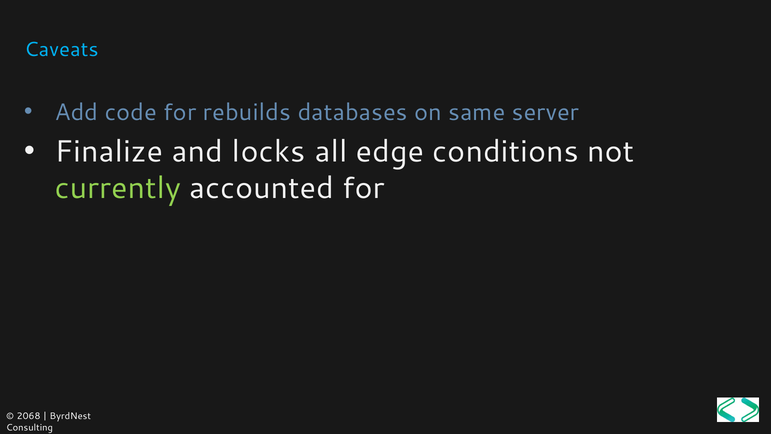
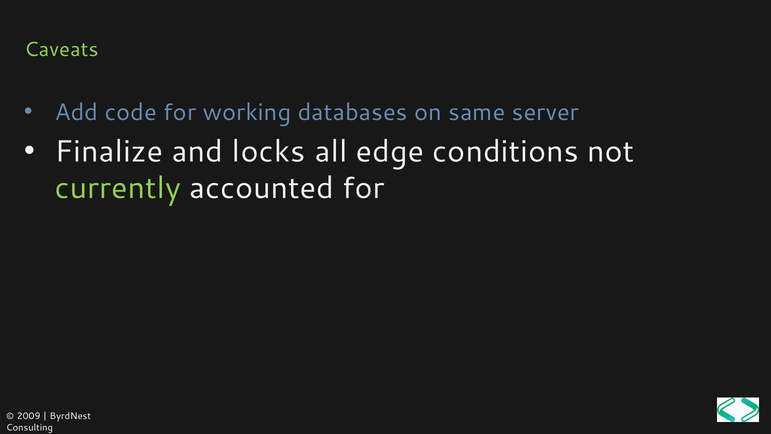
Caveats colour: light blue -> light green (61, 50)
rebuilds: rebuilds -> working (247, 112)
2068: 2068 -> 2009 (29, 416)
